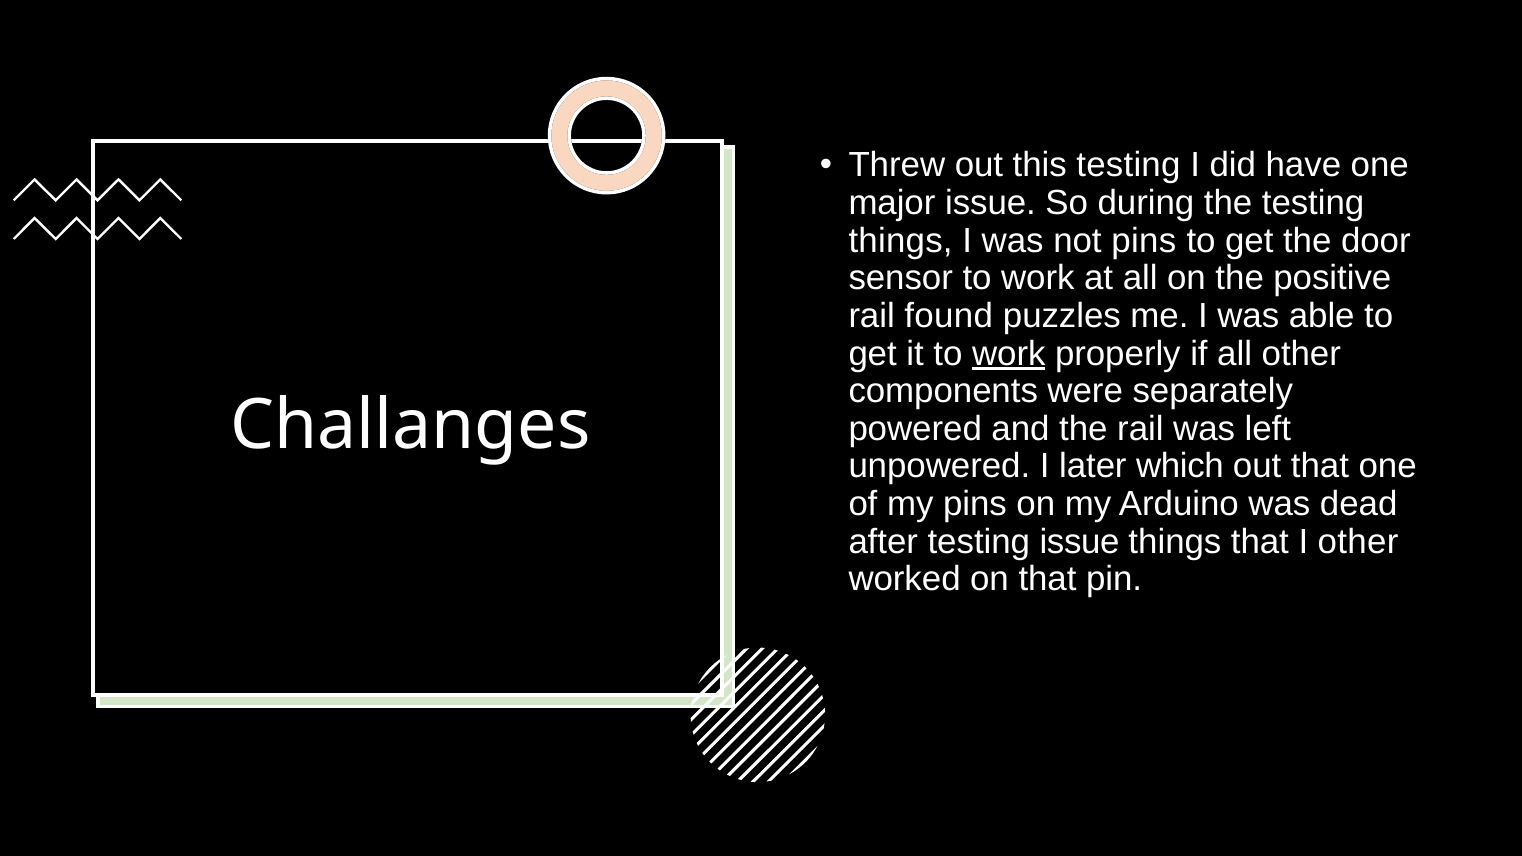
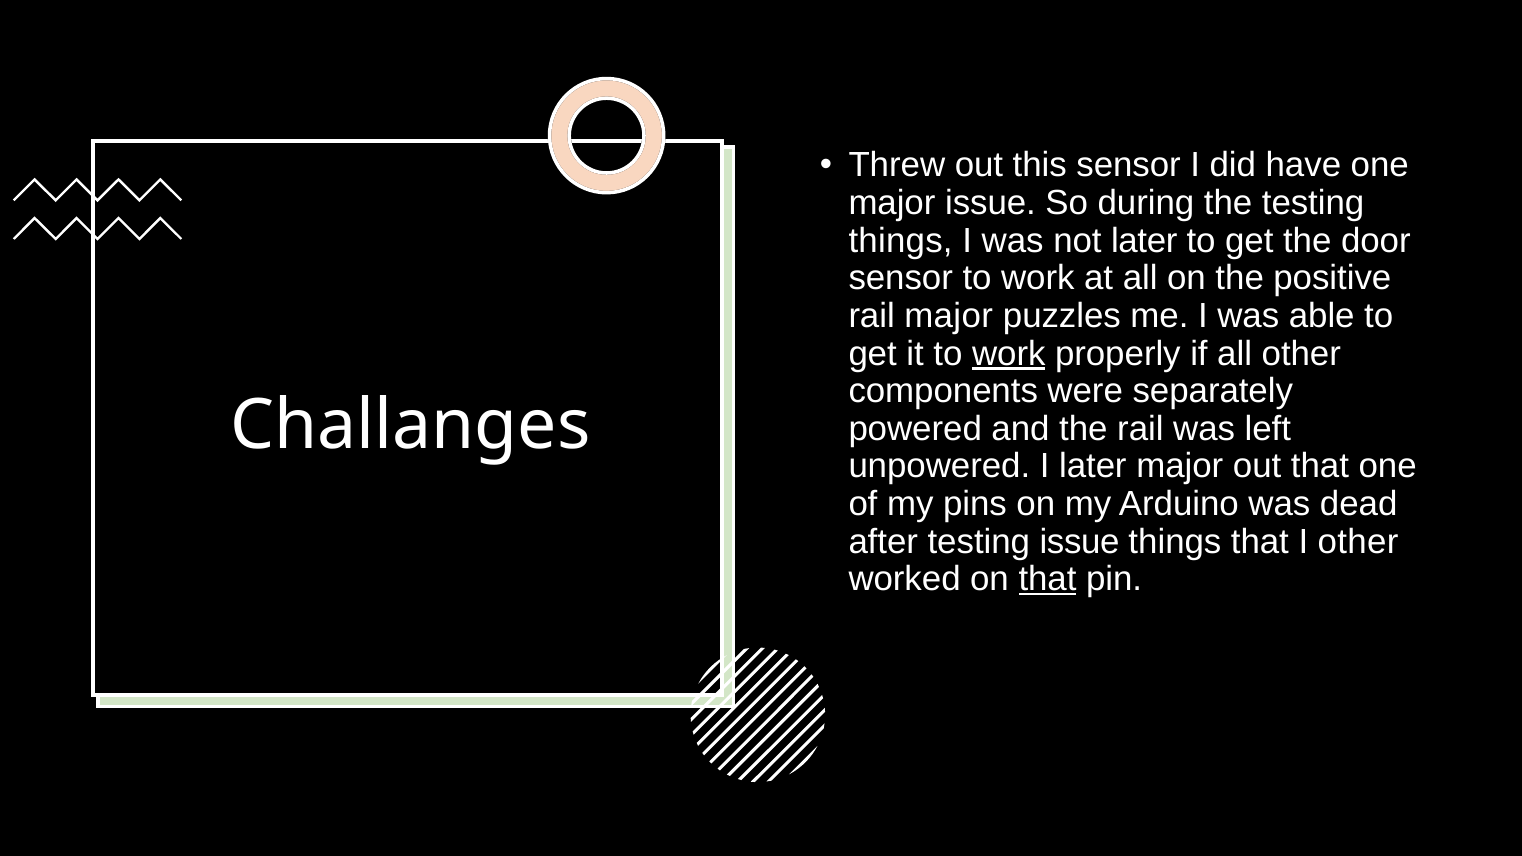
this testing: testing -> sensor (1129, 165)
not pins: pins -> later (1144, 241)
rail found: found -> major (949, 316)
later which: which -> major (1180, 466)
that underline: none -> present (1048, 579)
